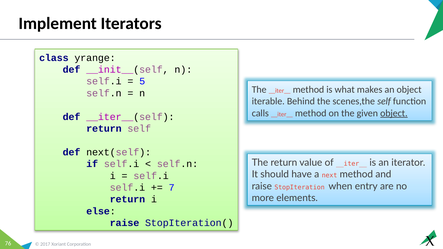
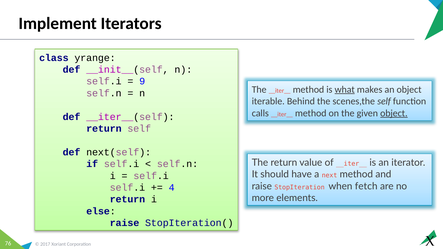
5: 5 -> 9 (142, 81)
what underline: none -> present (345, 90)
entry: entry -> fetch (366, 186)
7: 7 -> 4 (172, 188)
